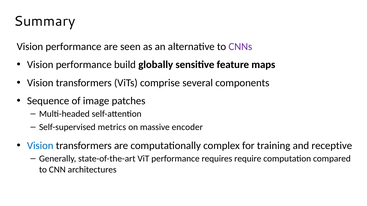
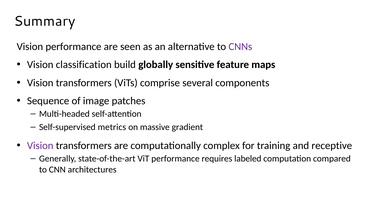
performance: performance -> classification (84, 65)
encoder: encoder -> gradient (187, 127)
Vision colour: blue -> purple (40, 146)
require: require -> labeled (248, 159)
